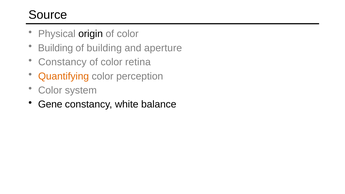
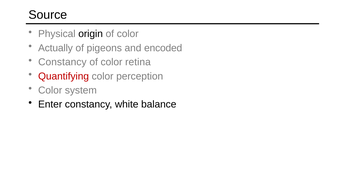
Building: Building -> Actually (56, 48)
of building: building -> pigeons (104, 48)
aperture: aperture -> encoded (163, 48)
Quantifying colour: orange -> red (64, 76)
Gene: Gene -> Enter (50, 104)
